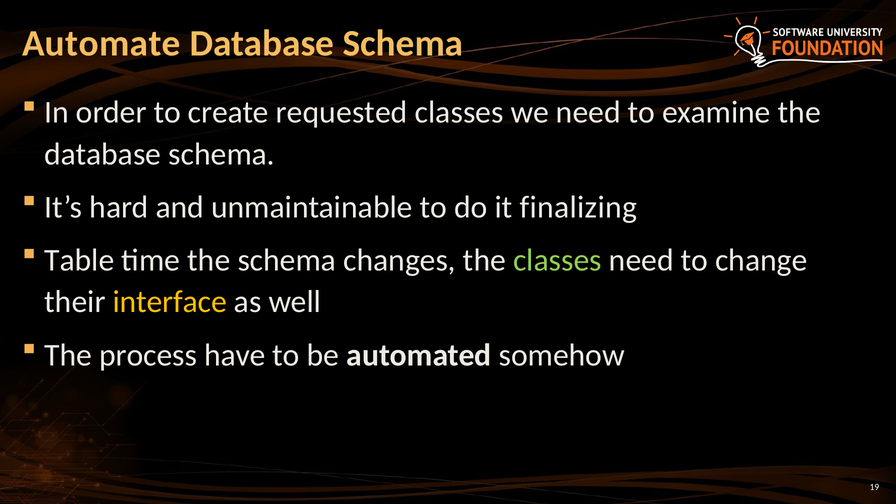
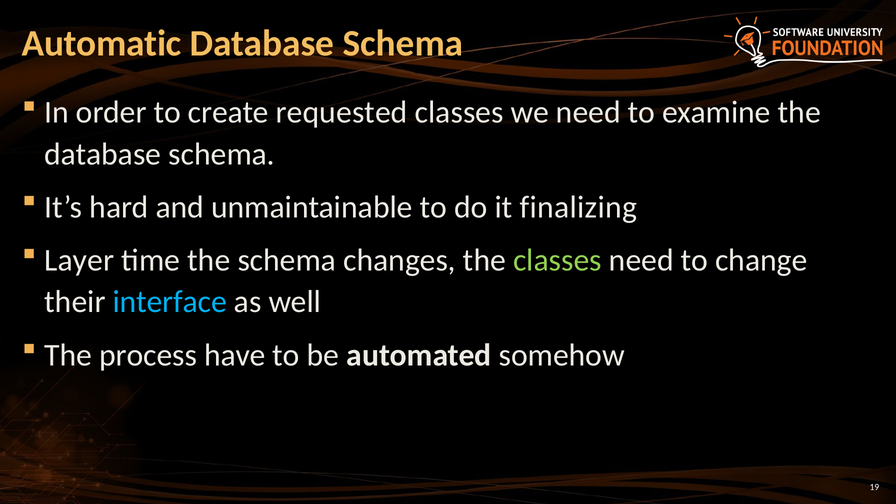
Automate: Automate -> Automatic (102, 44)
Table: Table -> Layer (79, 260)
interface colour: yellow -> light blue (170, 302)
